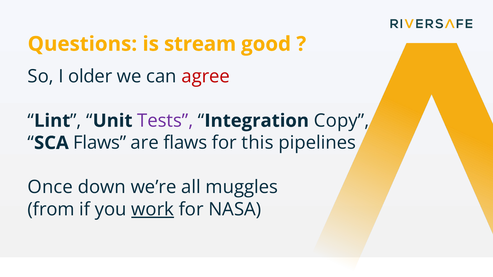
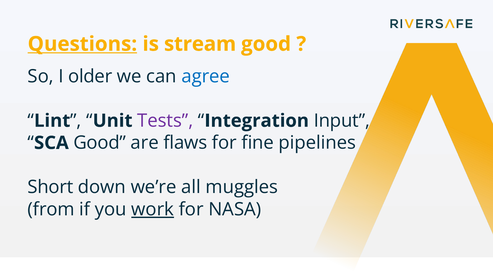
Questions underline: none -> present (82, 44)
agree colour: red -> blue (206, 76)
Copy: Copy -> Input (342, 121)
SCA Flaws: Flaws -> Good (100, 143)
this: this -> fine (258, 143)
Once: Once -> Short (50, 187)
